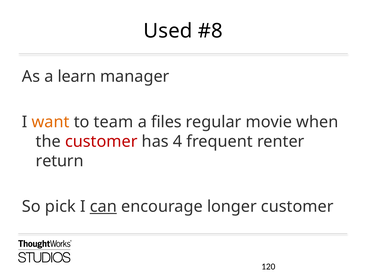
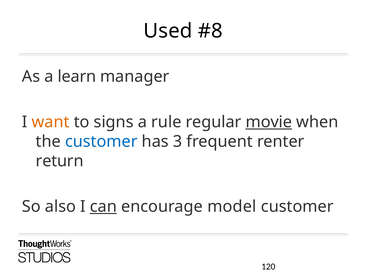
team: team -> signs (114, 122)
files: files -> rule (166, 122)
movie underline: none -> present (269, 122)
customer colour: red -> blue (101, 142)
4: 4 -> 3 (178, 142)
pick: pick -> also (60, 207)
longer: longer -> model (232, 207)
